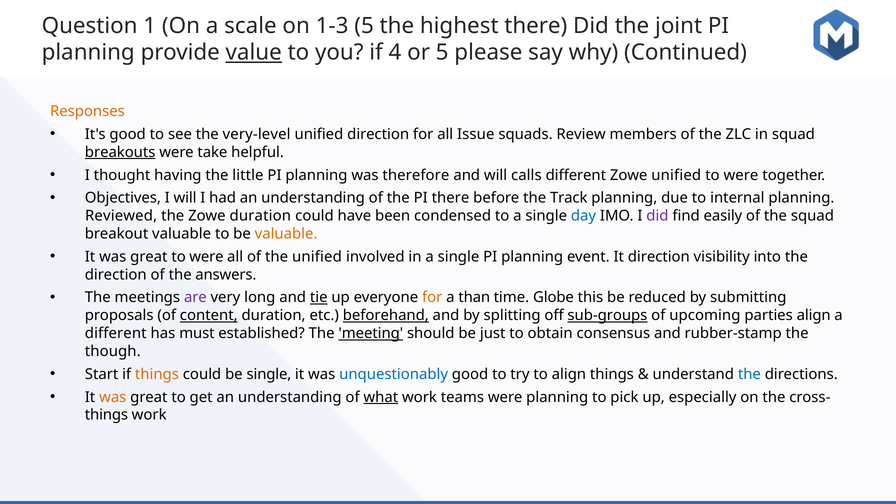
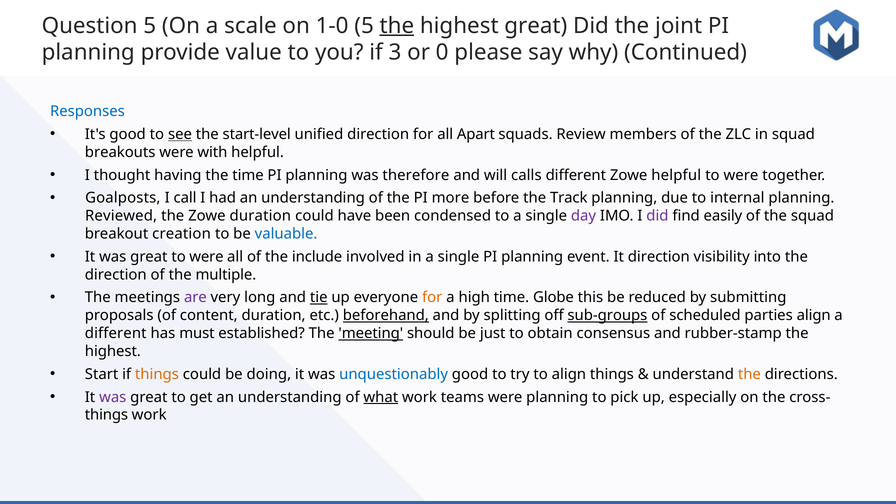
Question 1: 1 -> 5 (150, 26)
1-3: 1-3 -> 1-0 (332, 26)
the underline: none -> present (397, 26)
highest there: there -> great (536, 26)
value underline: present -> none (254, 53)
4: 4 -> 3 (395, 53)
or 5: 5 -> 0 (442, 53)
Responses colour: orange -> blue (87, 111)
see underline: none -> present (180, 134)
very-level: very-level -> start-level (257, 134)
Issue: Issue -> Apart (476, 134)
breakouts underline: present -> none (120, 152)
take: take -> with (212, 152)
the little: little -> time (248, 175)
Zowe unified: unified -> helpful (676, 175)
Objectives: Objectives -> Goalposts (123, 198)
I will: will -> call (185, 198)
PI there: there -> more (450, 198)
day colour: blue -> purple (584, 216)
breakout valuable: valuable -> creation (182, 234)
valuable colour: orange -> blue (286, 234)
the unified: unified -> include (317, 257)
answers: answers -> multiple (226, 275)
than: than -> high (474, 298)
content underline: present -> none (209, 315)
upcoming: upcoming -> scheduled (705, 315)
though: though -> highest (113, 351)
be single: single -> doing (269, 374)
the colour: blue -> orange (749, 374)
was colour: orange -> purple (113, 397)
